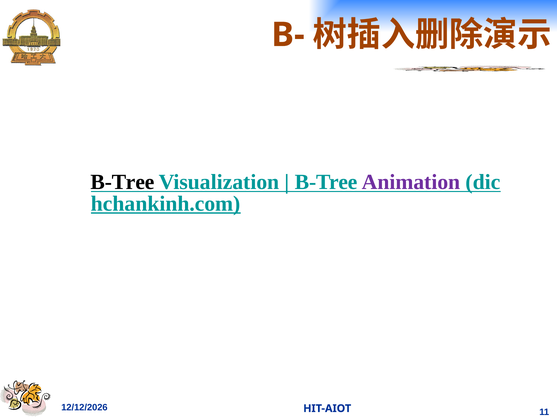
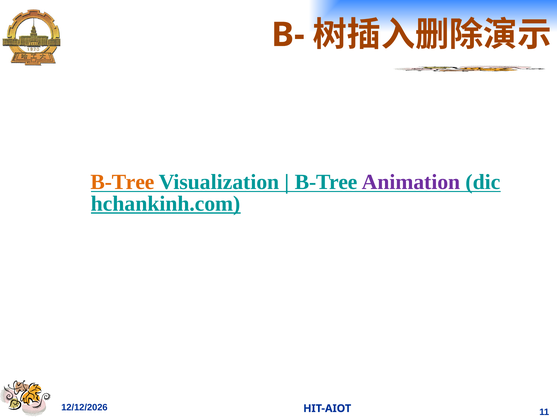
B-Tree colour: black -> orange (122, 182)
